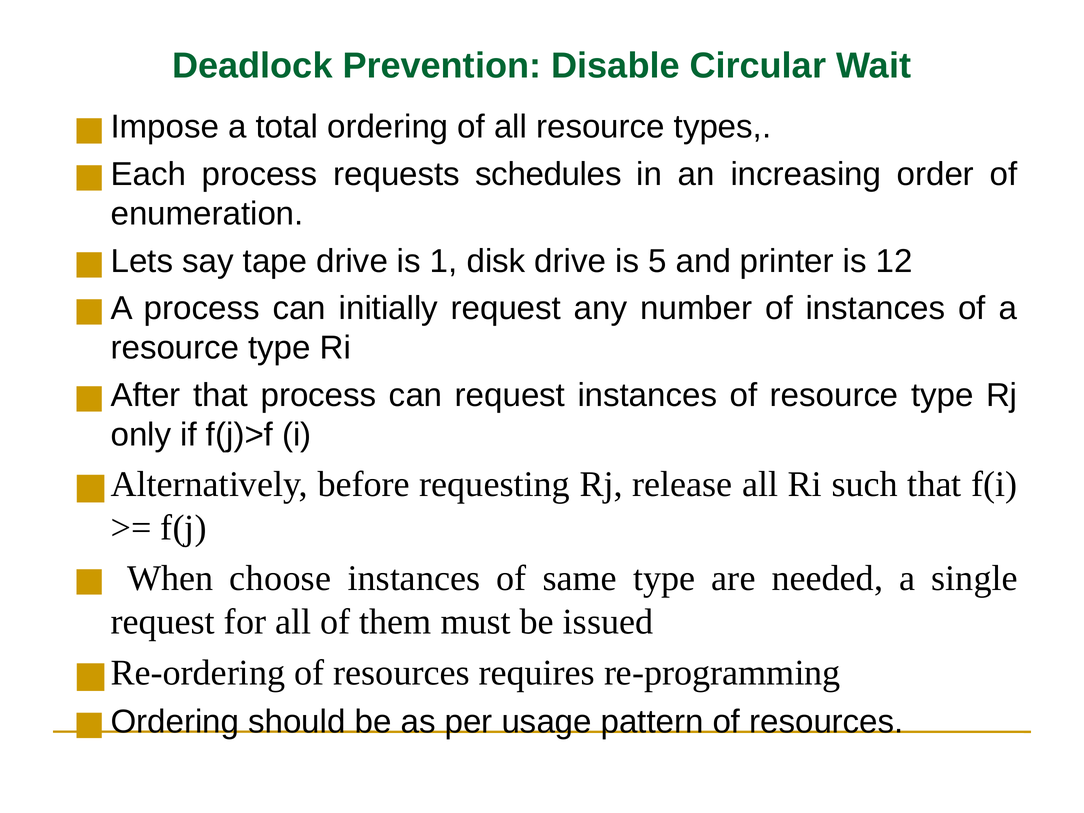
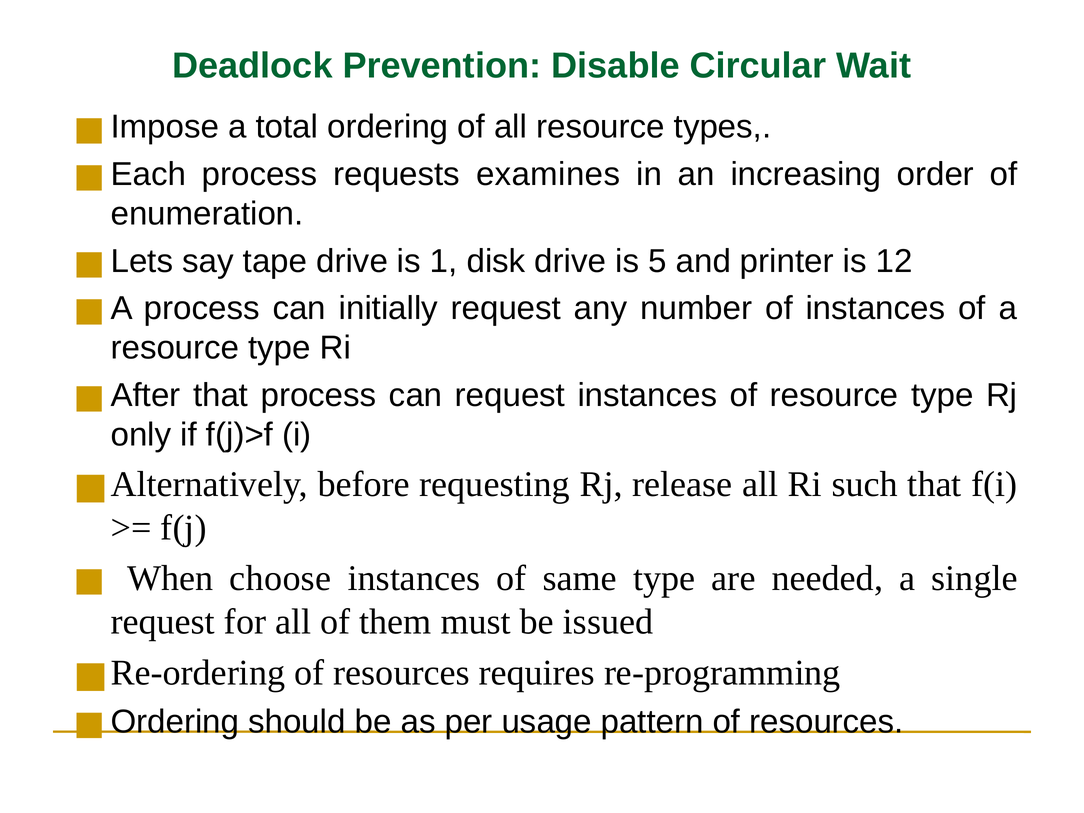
schedules: schedules -> examines (548, 174)
